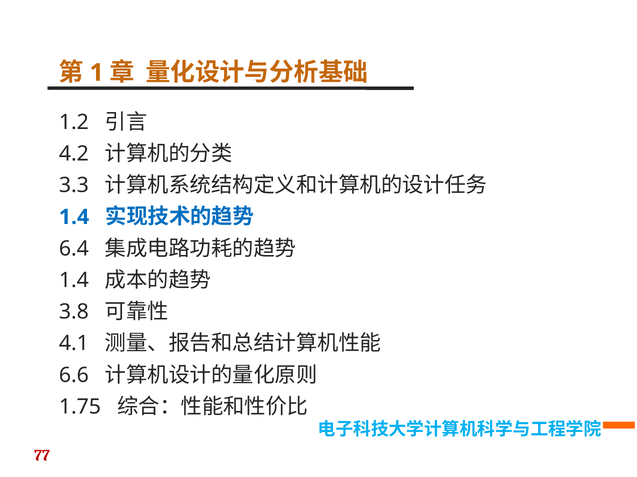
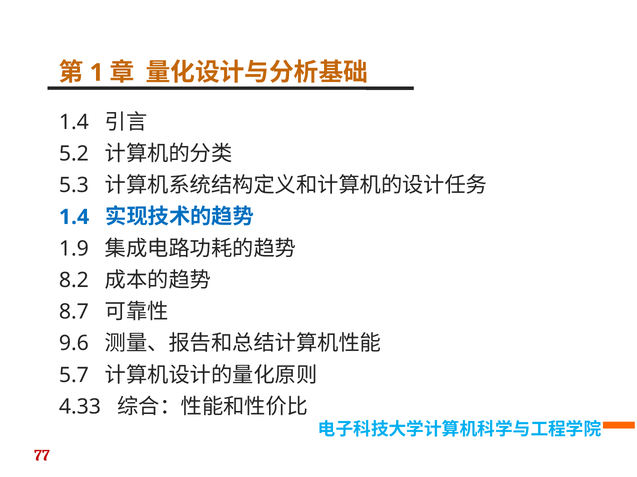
1.2: 1.2 -> 1.4 (74, 122)
4.2: 4.2 -> 5.2 (74, 154)
3.3: 3.3 -> 5.3 (74, 186)
6.4: 6.4 -> 1.9 (74, 249)
1.4: 1.4 -> 8.2 (74, 281)
3.8: 3.8 -> 8.7 (74, 312)
4.1: 4.1 -> 9.6 (74, 344)
6.6: 6.6 -> 5.7 (74, 376)
1.75: 1.75 -> 4.33 (80, 407)
